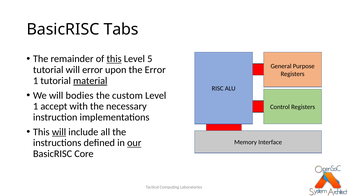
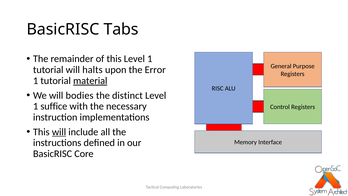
this underline: present -> none (114, 59)
5: 5 -> 1 (150, 59)
will error: error -> halts (92, 70)
custom: custom -> distinct (127, 95)
accept: accept -> suffice (54, 106)
our underline: present -> none (134, 143)
